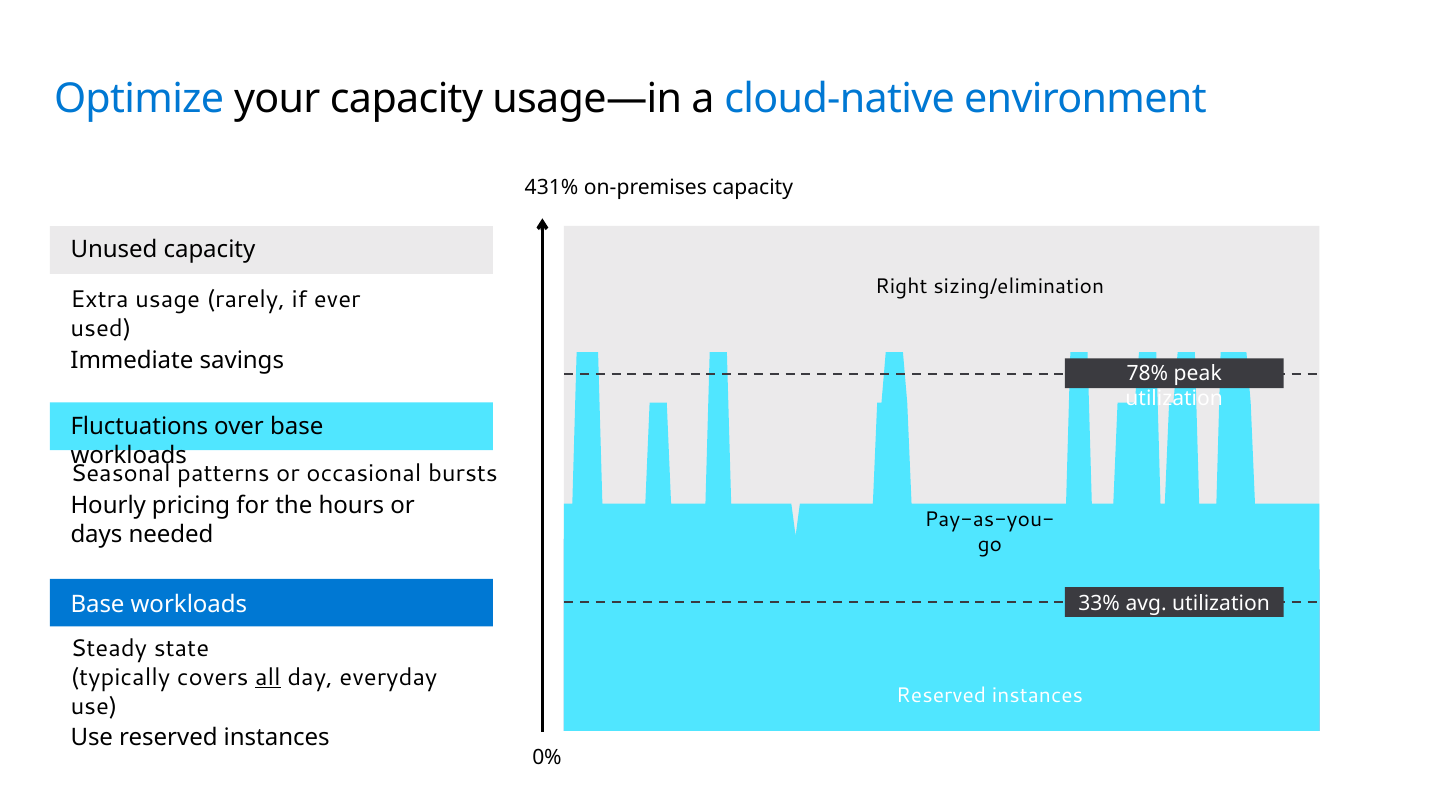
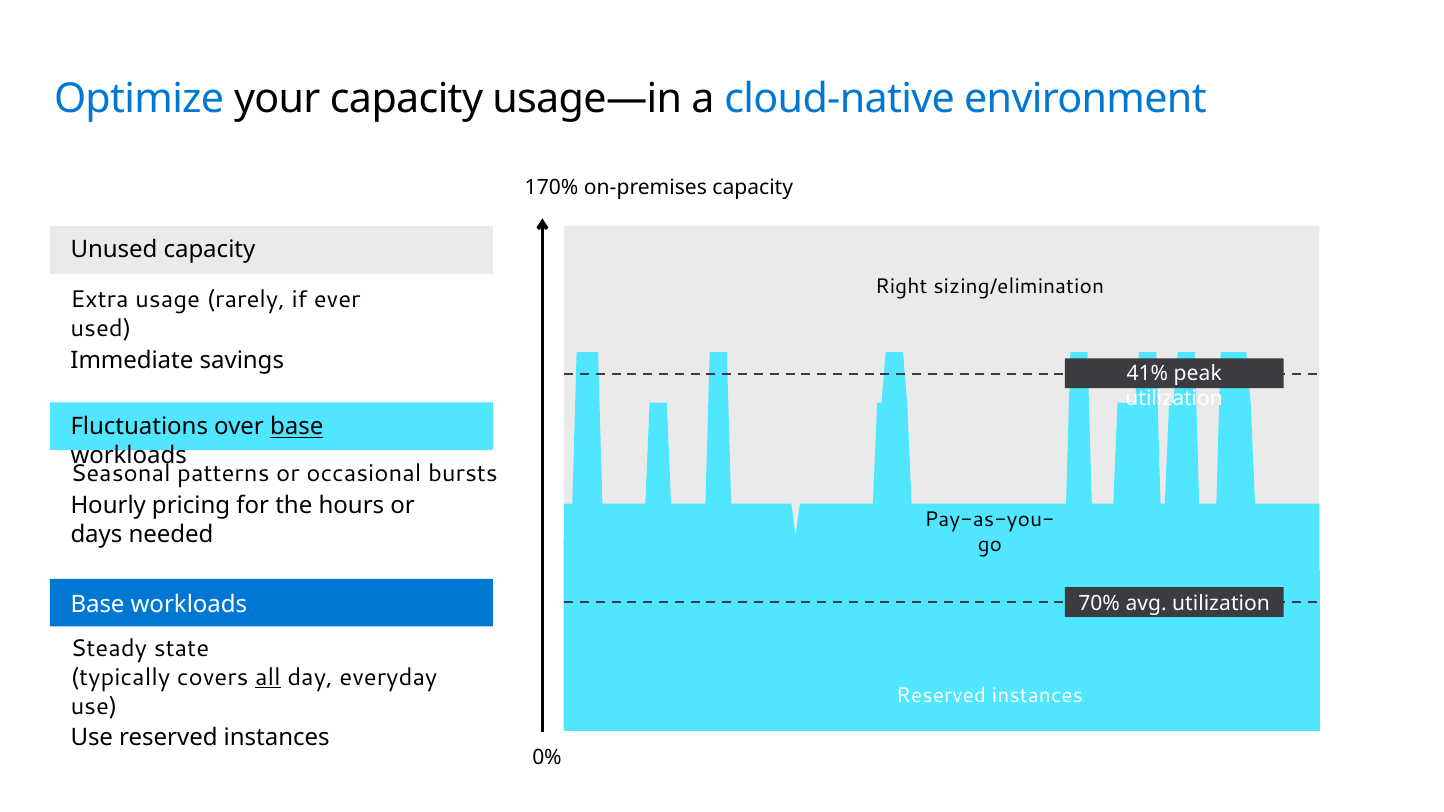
431%: 431% -> 170% (552, 188)
78%: 78% -> 41% (1147, 373)
base underline: none -> present (297, 427)
33%: 33% -> 70% (1099, 603)
